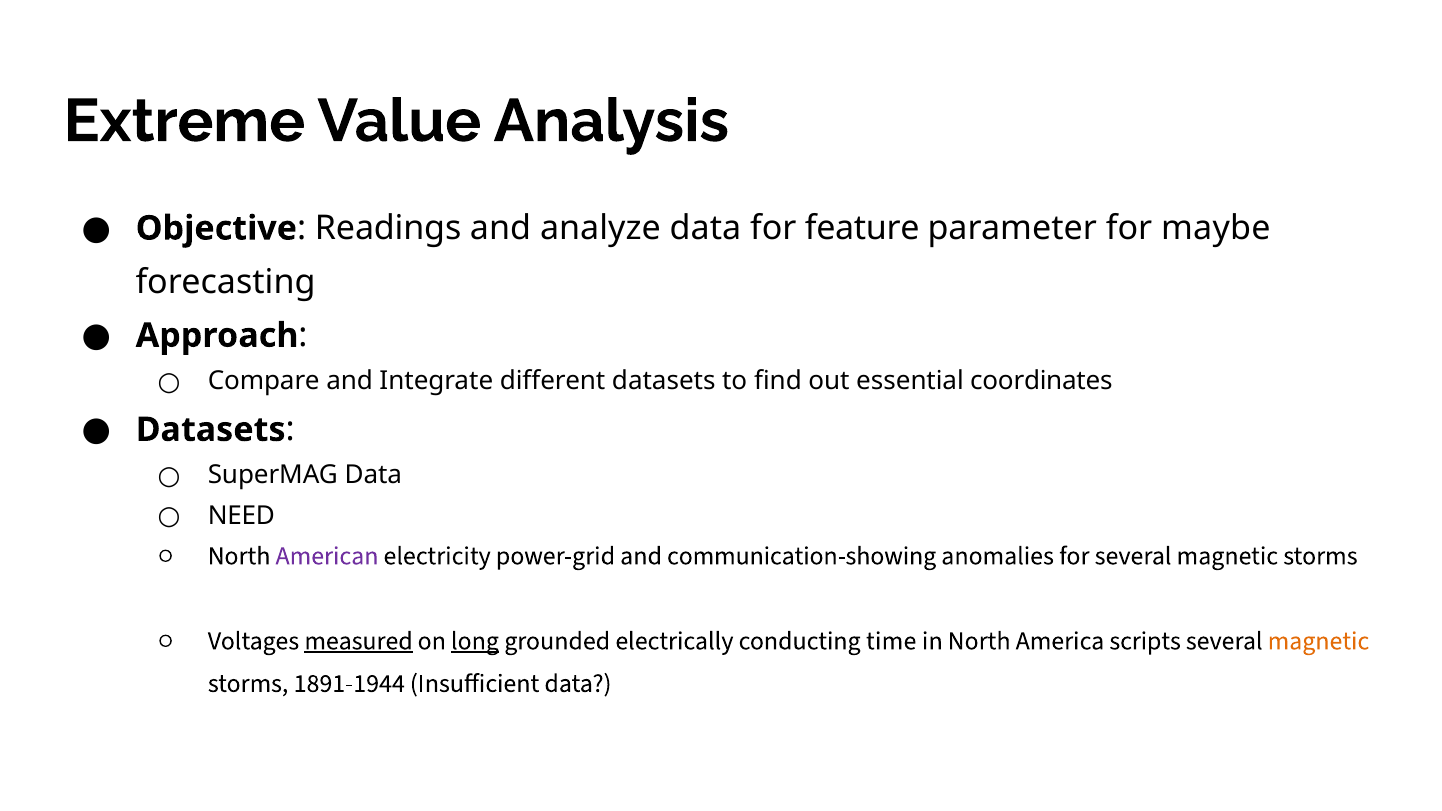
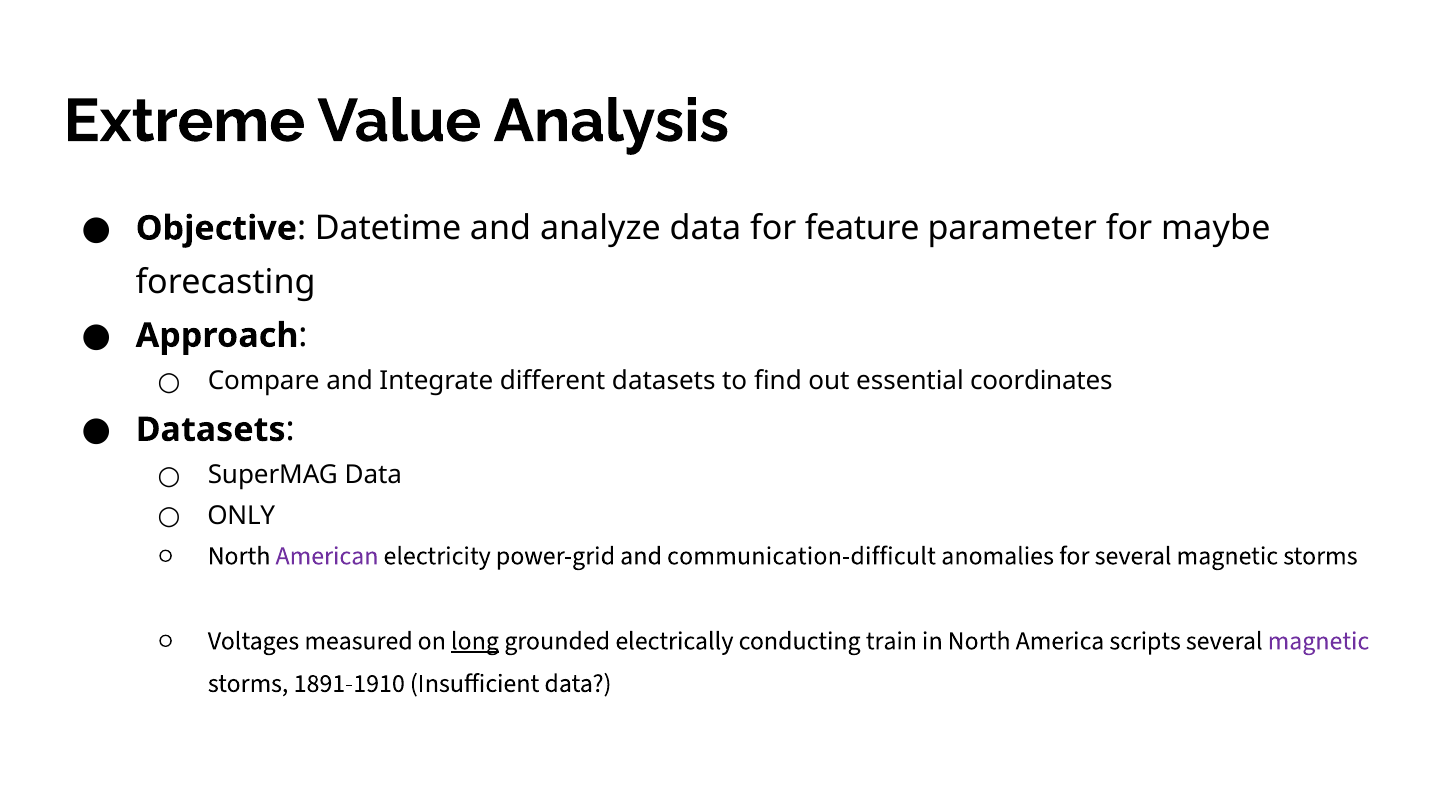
Readings: Readings -> Datetime (388, 228)
NEED: NEED -> ONLY (241, 516)
communication-showing: communication-showing -> communication-difficult (801, 556)
measured underline: present -> none (359, 641)
time: time -> train (891, 641)
magnetic colour: orange -> purple (1318, 641)
1891-1944: 1891-1944 -> 1891-1910 (349, 683)
